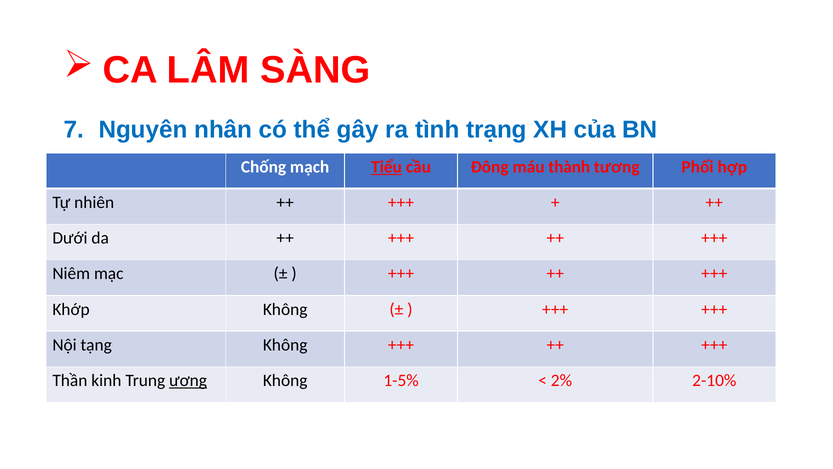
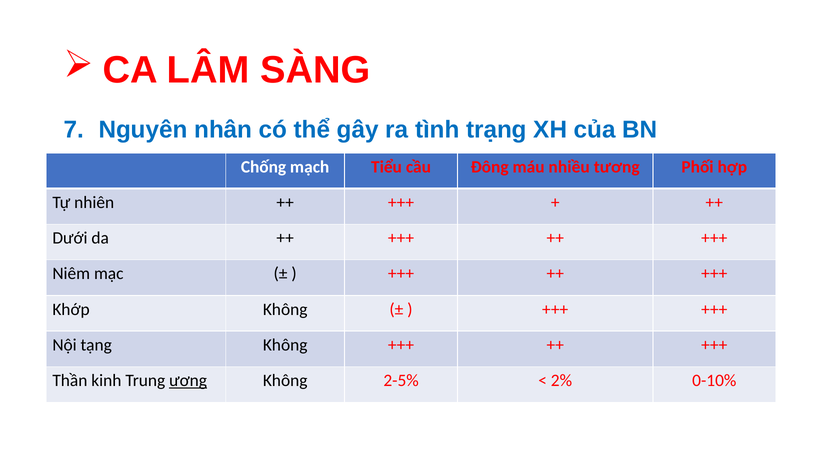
Tiểu underline: present -> none (386, 167)
thành: thành -> nhiều (569, 167)
1-5%: 1-5% -> 2-5% (401, 380)
2-10%: 2-10% -> 0-10% (714, 380)
